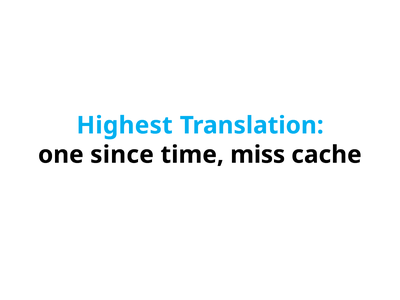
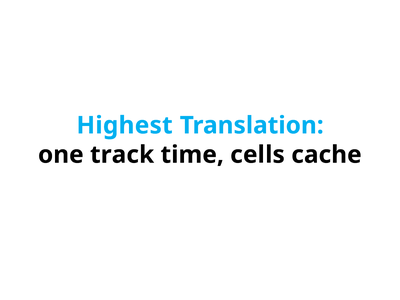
since: since -> track (122, 155)
miss: miss -> cells (257, 155)
